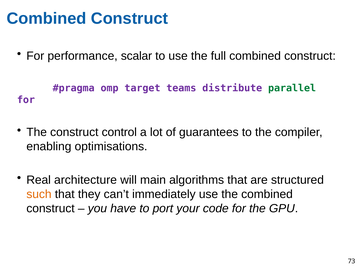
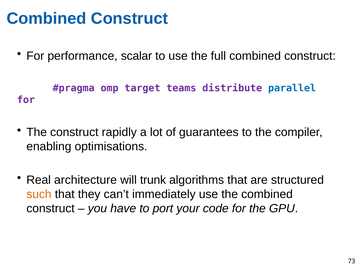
parallel colour: green -> blue (292, 88)
control: control -> rapidly (119, 133)
main: main -> trunk (153, 180)
